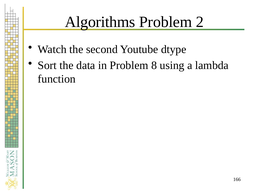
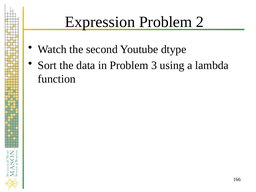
Algorithms: Algorithms -> Expression (100, 22)
8: 8 -> 3 (154, 65)
